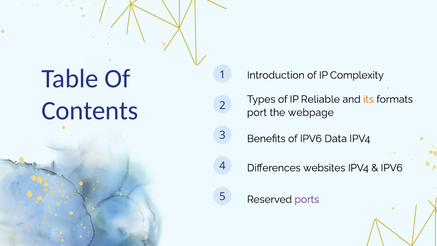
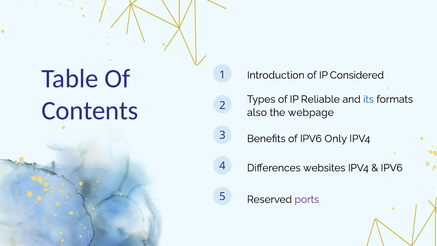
Complexity: Complexity -> Considered (357, 75)
its colour: orange -> blue (369, 99)
port: port -> also (257, 112)
Data: Data -> Only (336, 139)
